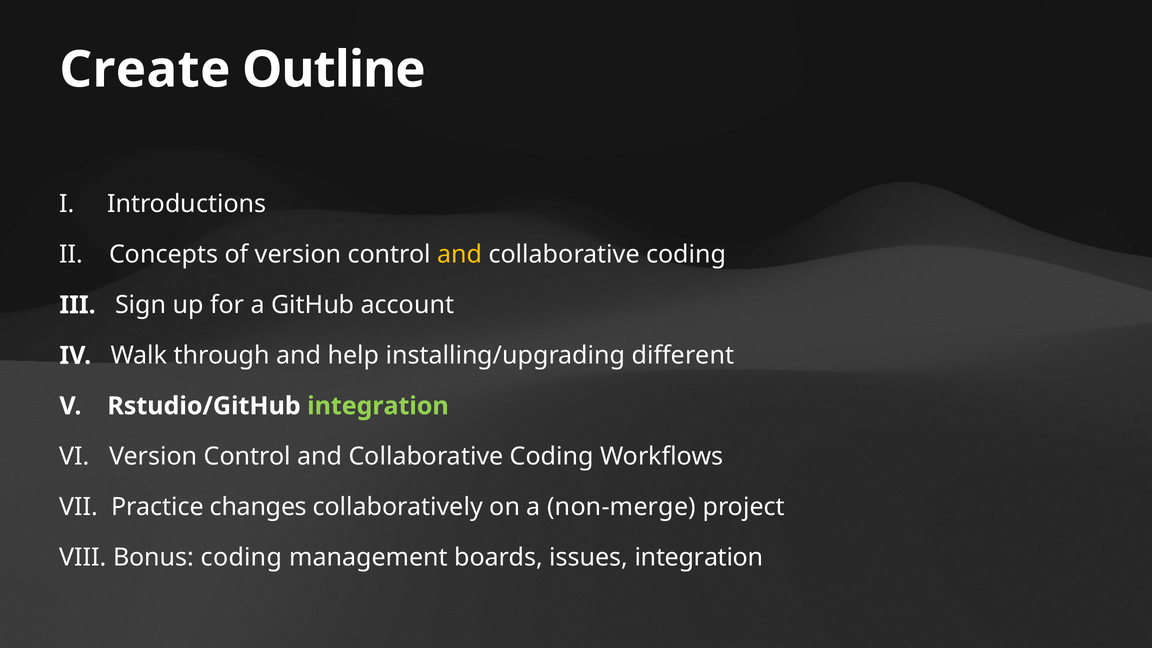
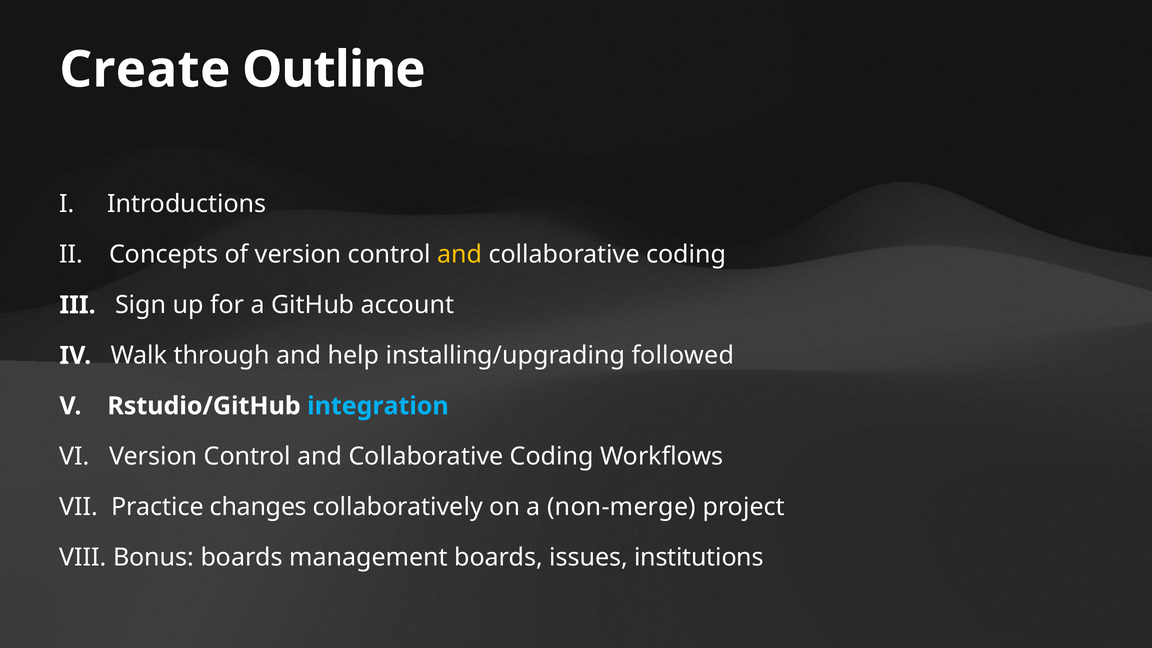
different: different -> followed (683, 356)
integration colour: light green -> light blue (378, 406)
Bonus coding: coding -> boards (242, 557)
issues integration: integration -> institutions (699, 557)
